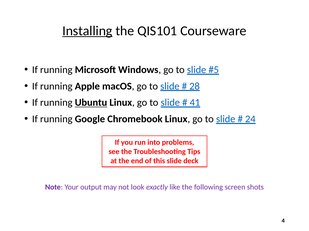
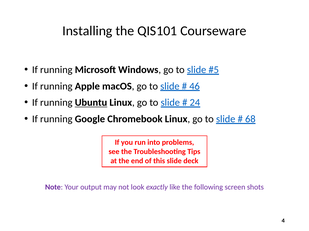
Installing underline: present -> none (87, 31)
28: 28 -> 46 (195, 86)
41: 41 -> 24 (195, 103)
24: 24 -> 68 (250, 119)
